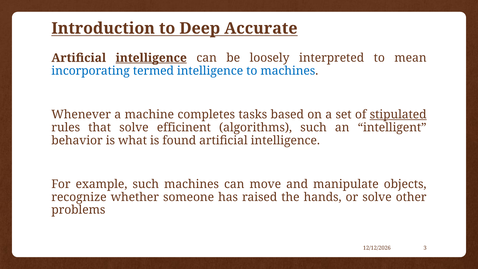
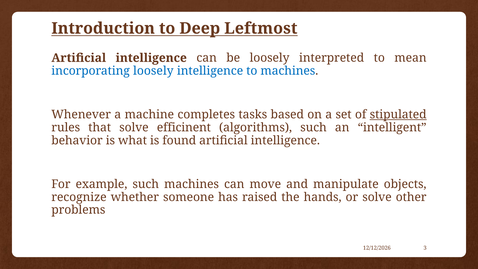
Accurate: Accurate -> Leftmost (261, 28)
intelligence underline: present -> none (151, 58)
incorporating termed: termed -> loosely (153, 71)
